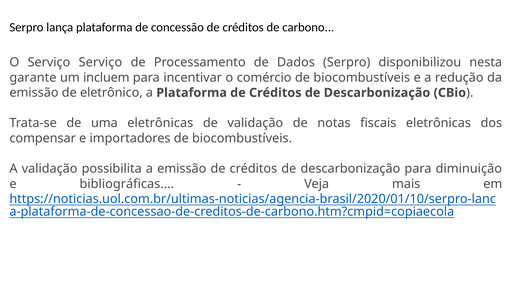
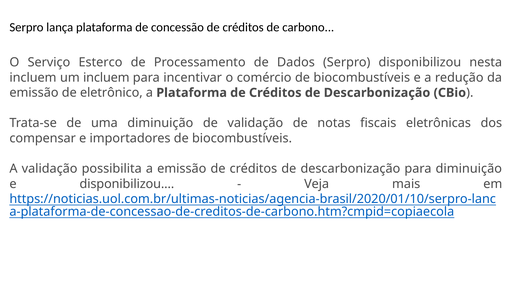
Serviço Serviço: Serviço -> Esterco (100, 62)
garante: garante -> incluem (33, 77)
uma eletrônicas: eletrônicas -> diminuição (160, 123)
e bibliográficas: bibliográficas -> disponibilizou (127, 184)
